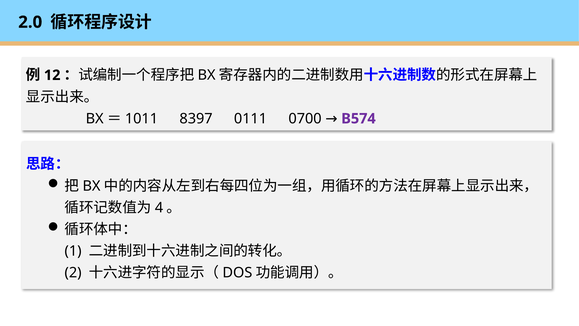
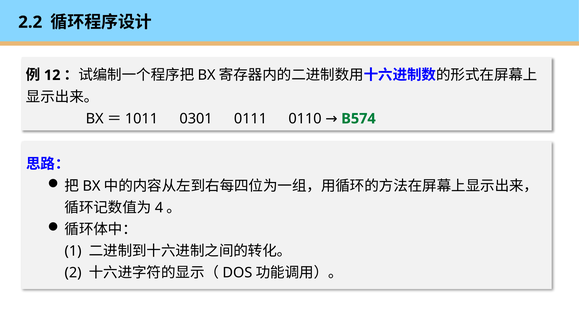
2.0: 2.0 -> 2.2 (30, 22)
8397: 8397 -> 0301 (196, 119)
0700: 0700 -> 0110 (305, 119)
B574 colour: purple -> green (358, 119)
